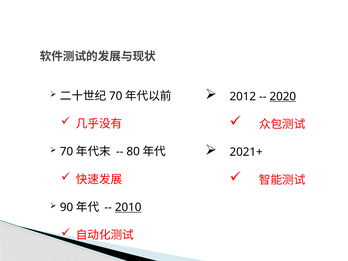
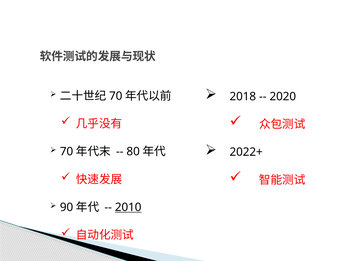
2012: 2012 -> 2018 (243, 96)
2020 underline: present -> none (283, 96)
2021+: 2021+ -> 2022+ (246, 152)
